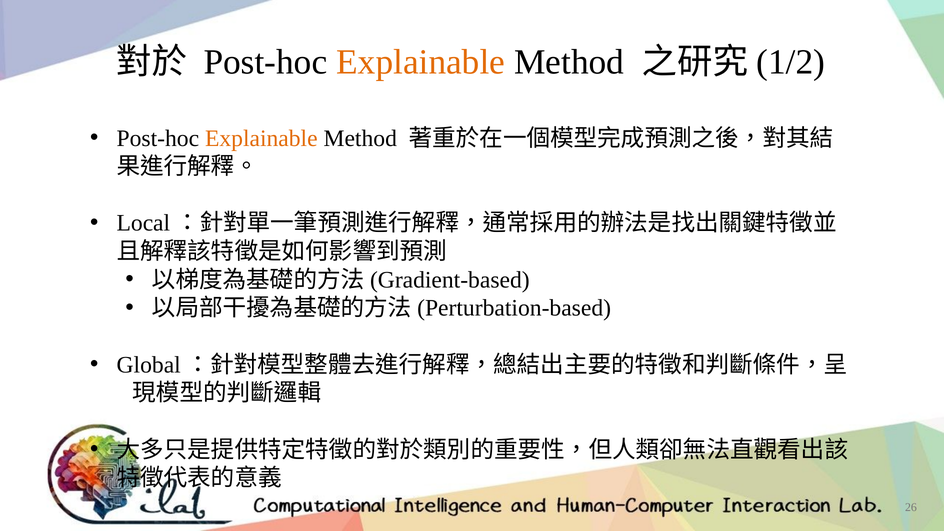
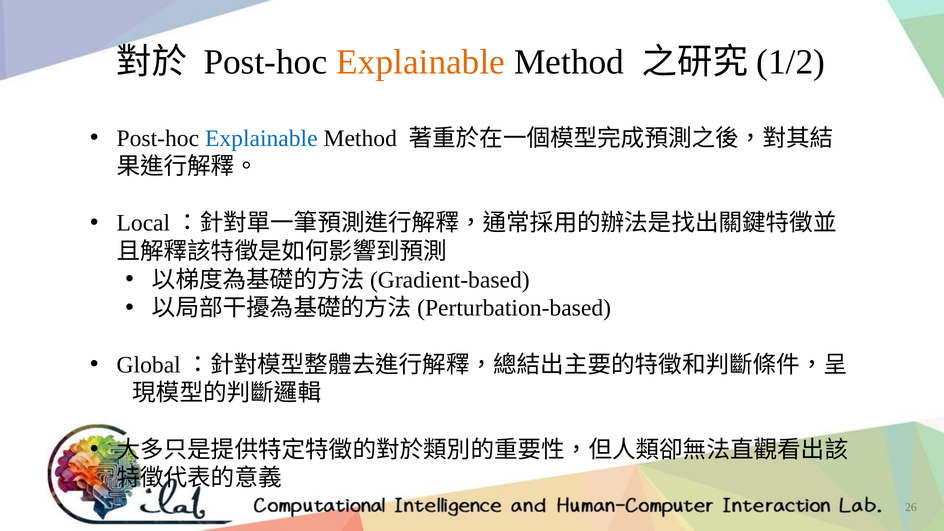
Explainable colour: orange -> blue (261, 138)
